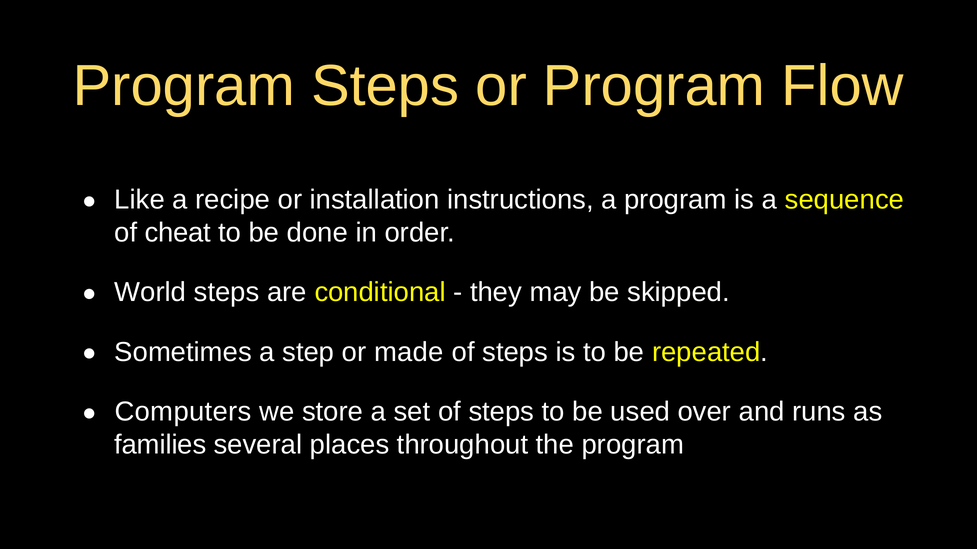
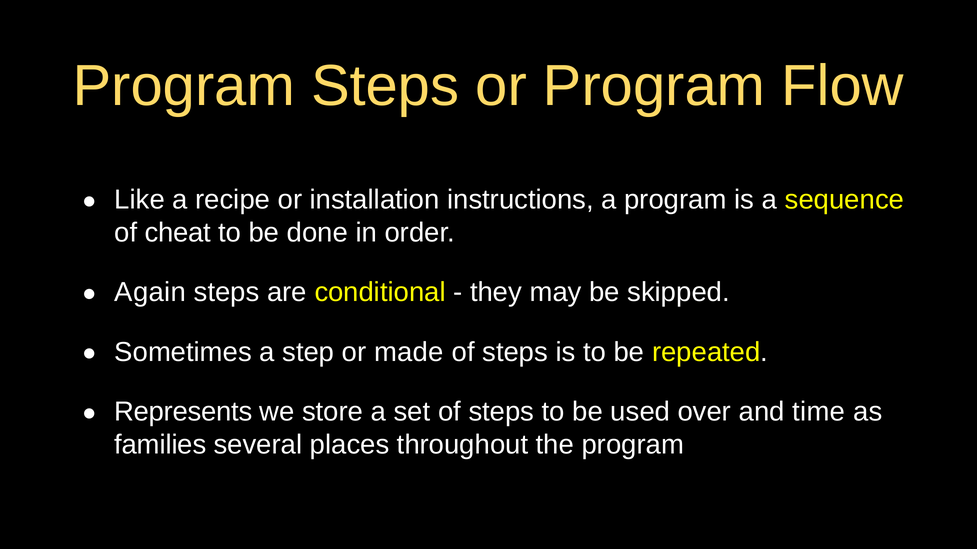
World: World -> Again (150, 293)
Computers: Computers -> Represents (183, 412)
runs: runs -> time (819, 412)
